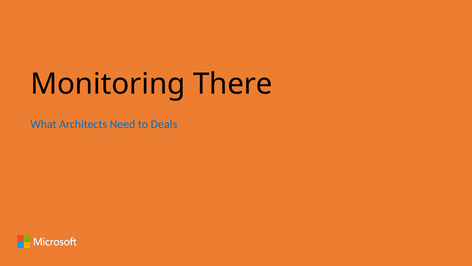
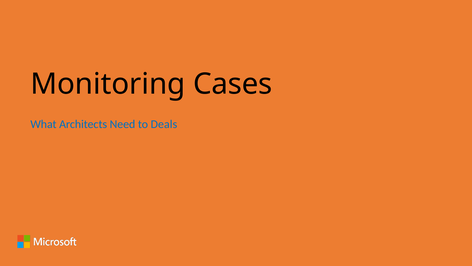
There: There -> Cases (233, 84)
